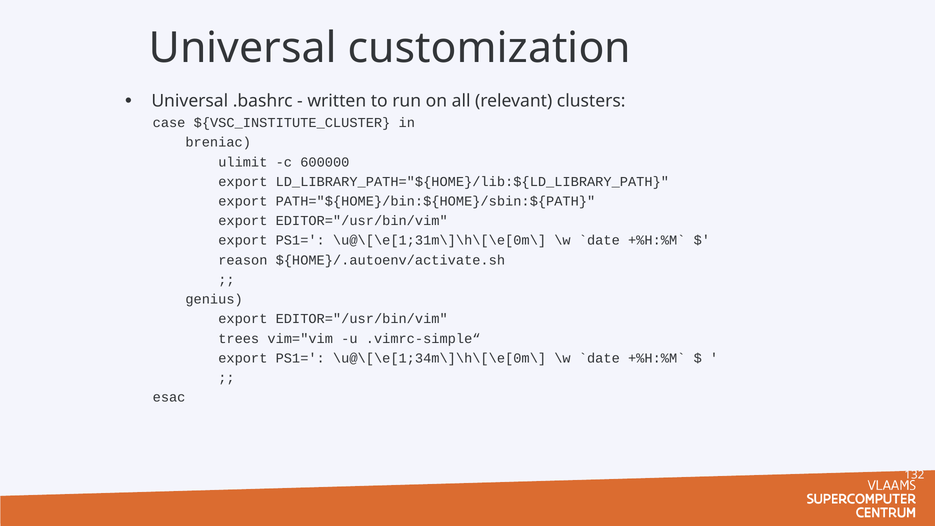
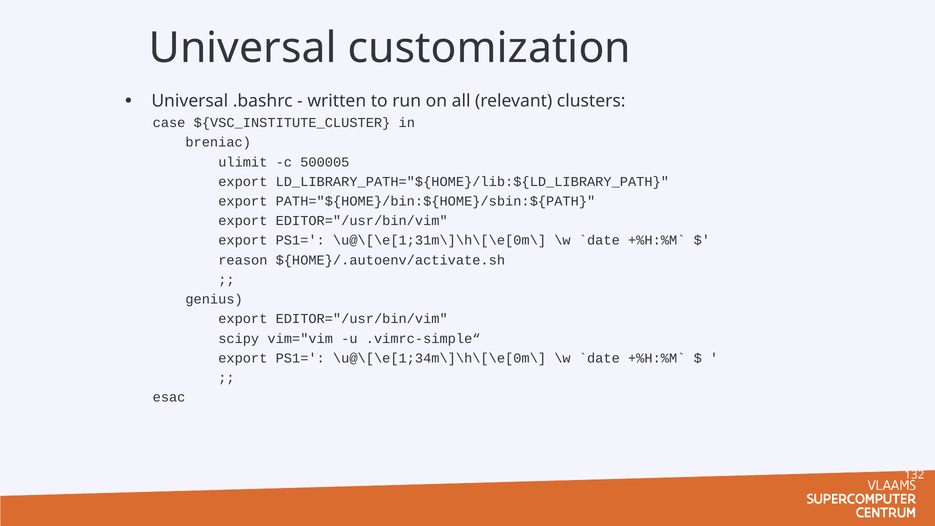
600000: 600000 -> 500005 (325, 162)
trees: trees -> scipy (239, 338)
